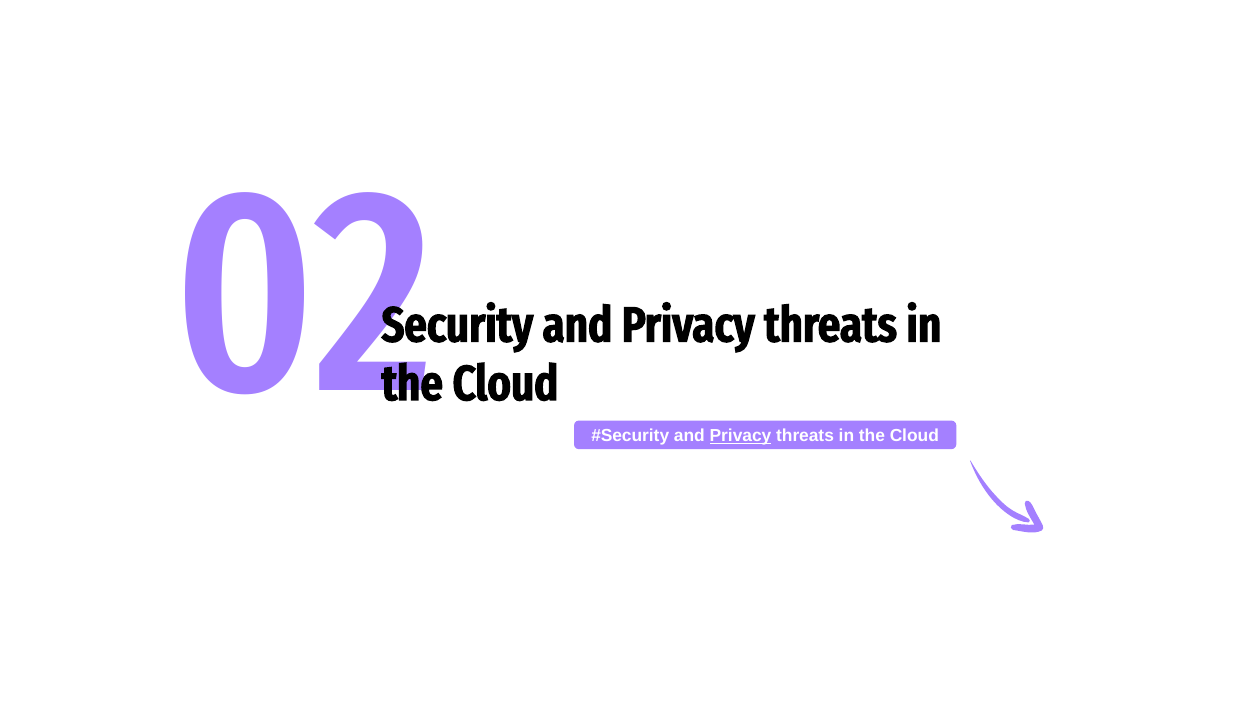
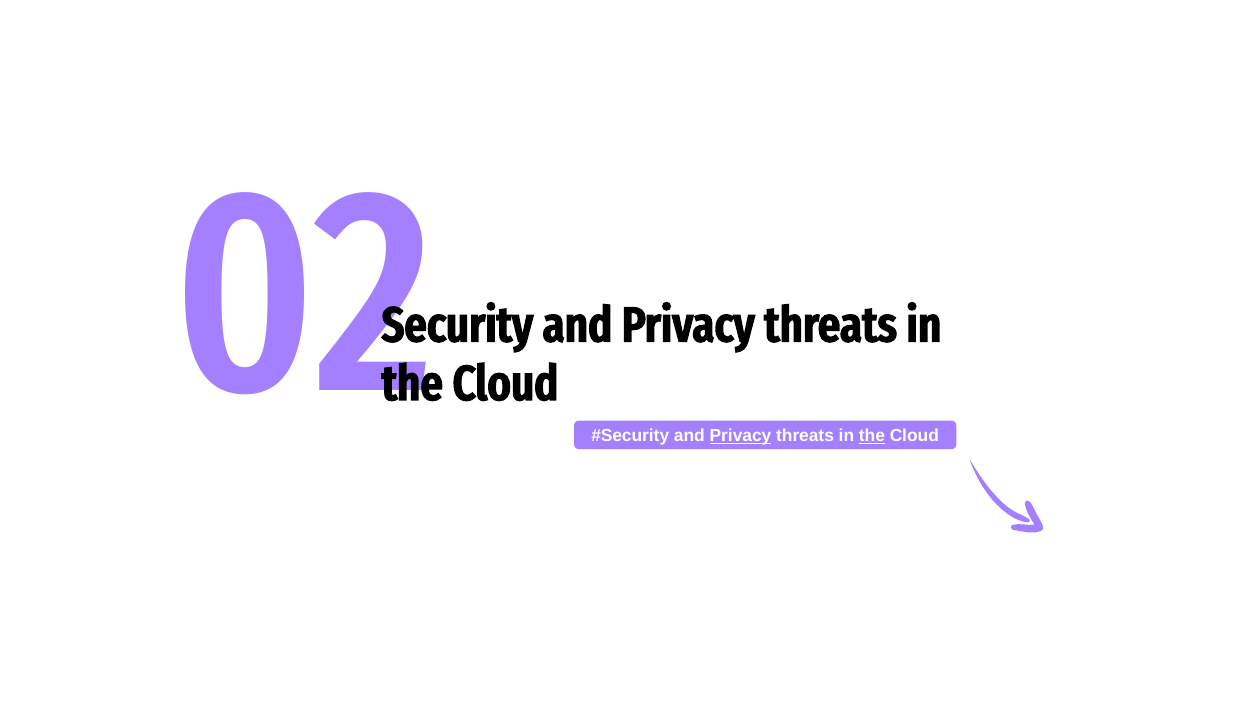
the underline: none -> present (872, 436)
